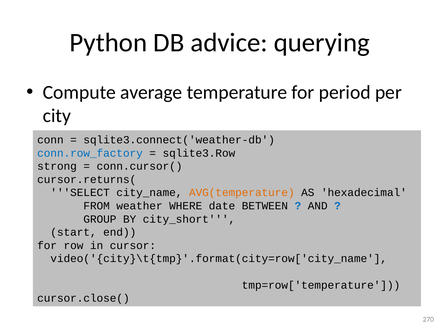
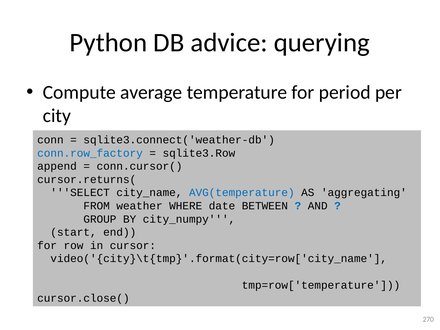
strong: strong -> append (57, 166)
AVG(temperature colour: orange -> blue (242, 193)
hexadecimal: hexadecimal -> aggregating (364, 193)
city_short: city_short -> city_numpy (189, 219)
